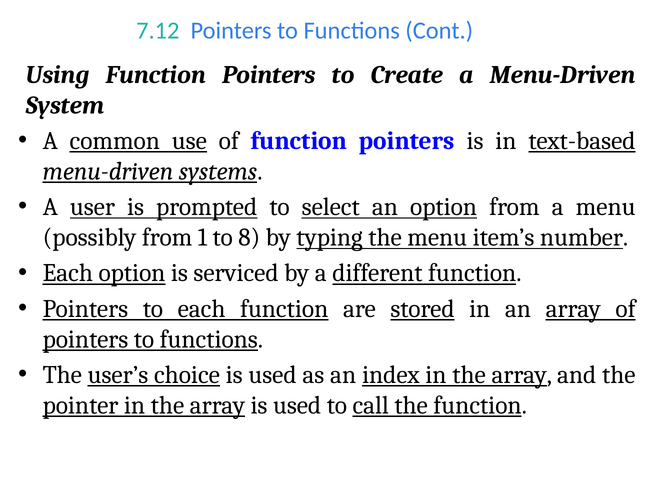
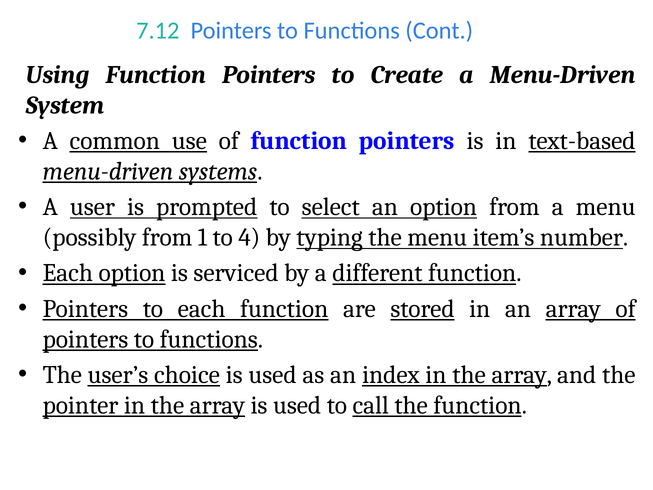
8: 8 -> 4 (249, 237)
